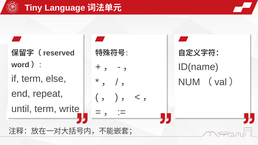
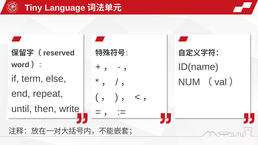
until term: term -> then (45, 109)
